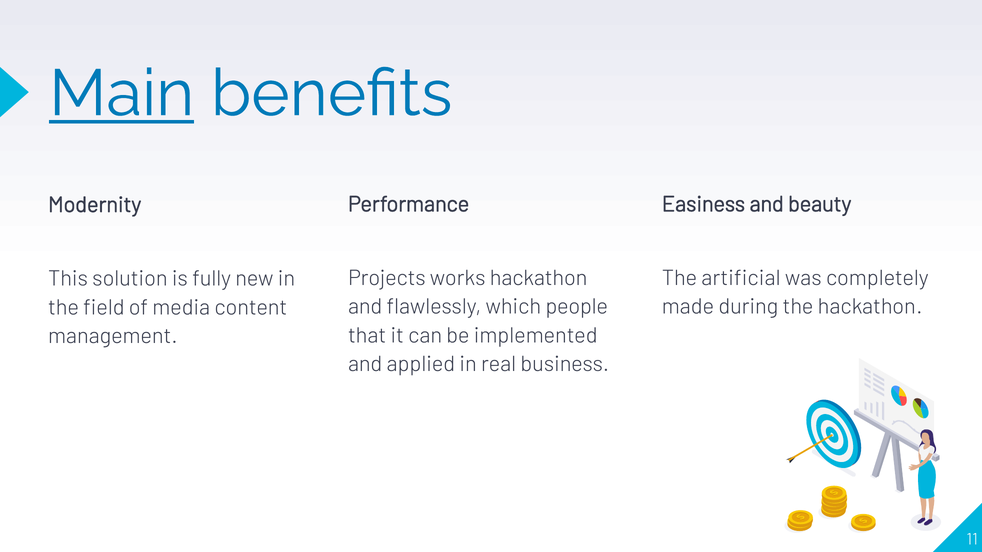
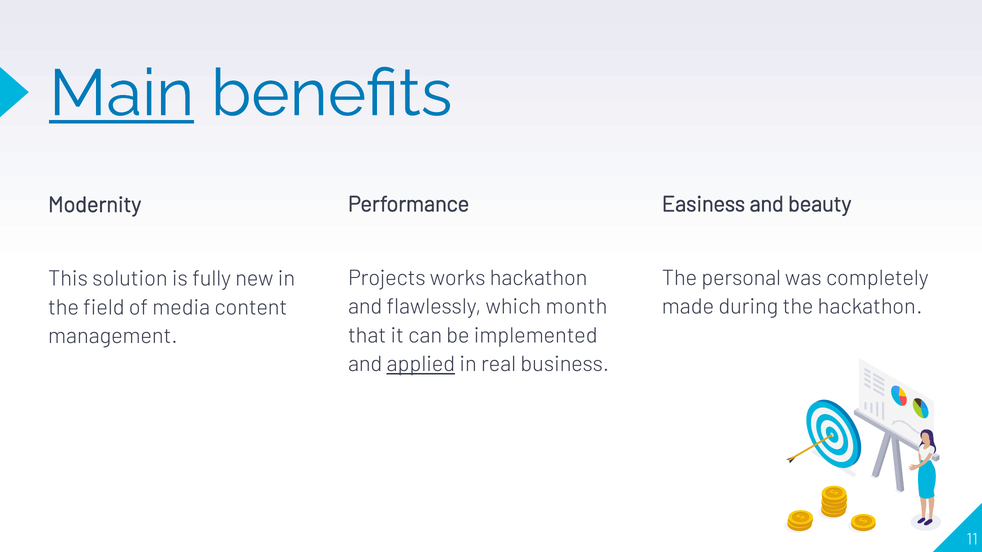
artificial: artificial -> personal (741, 278)
people: people -> month (576, 307)
applied underline: none -> present (421, 364)
